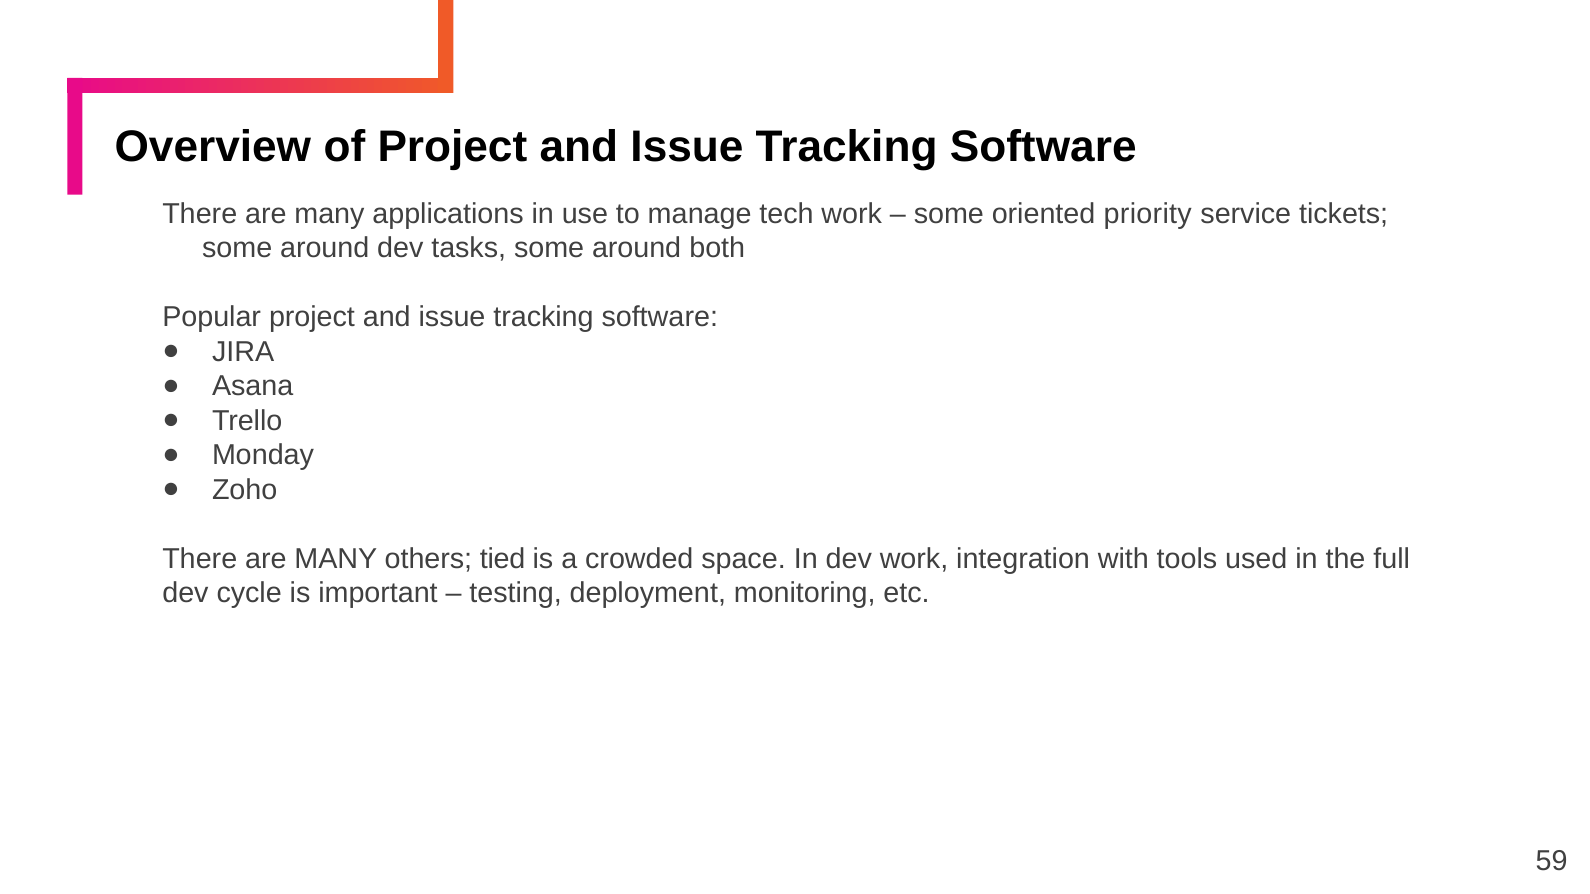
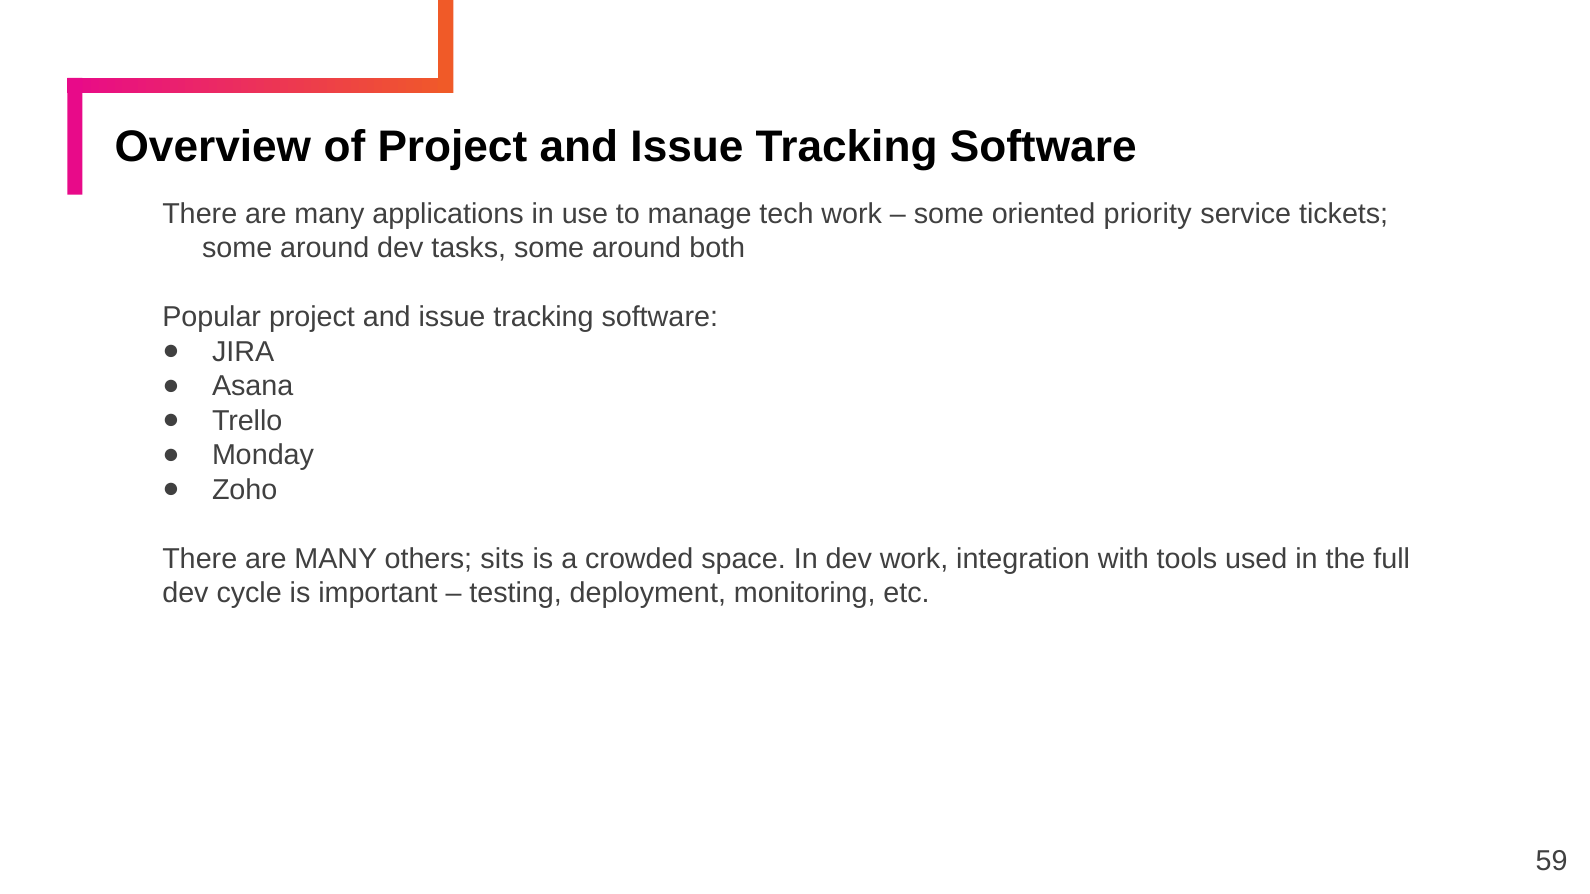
tied: tied -> sits (502, 559)
